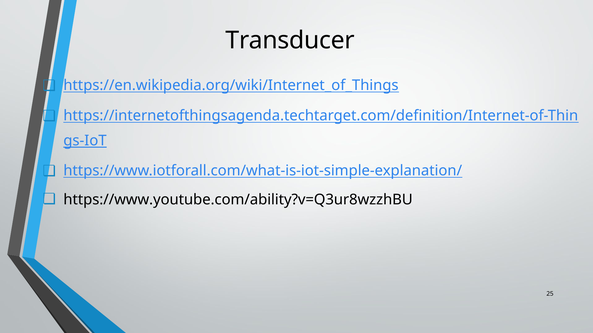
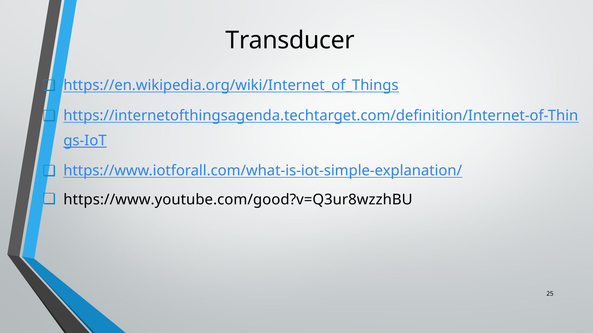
https://www.youtube.com/ability?v=Q3ur8wzzhBU: https://www.youtube.com/ability?v=Q3ur8wzzhBU -> https://www.youtube.com/good?v=Q3ur8wzzhBU (238, 200)
